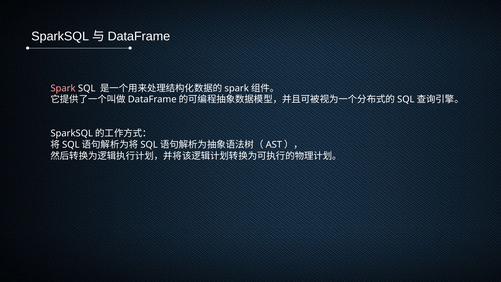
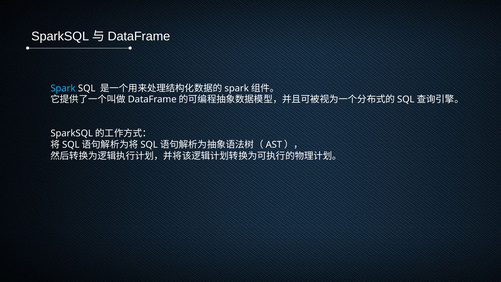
Spark colour: pink -> light blue (63, 88)
